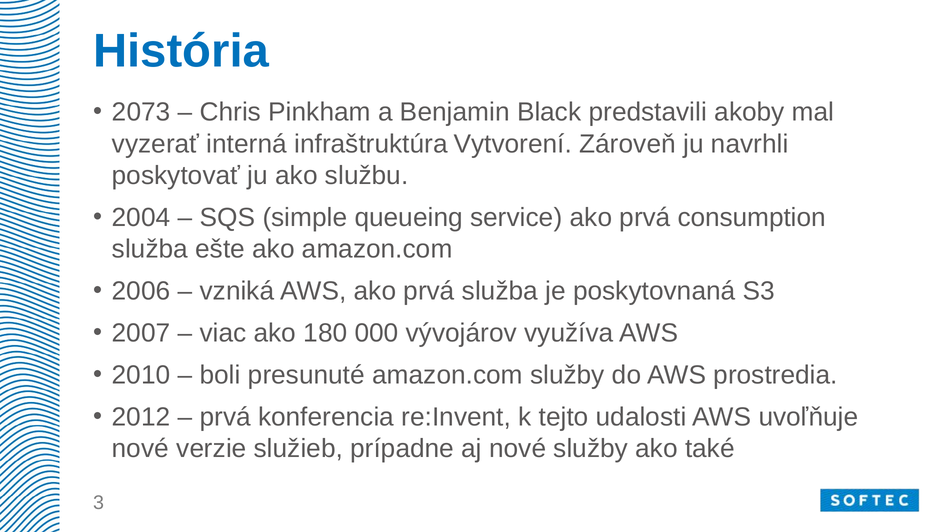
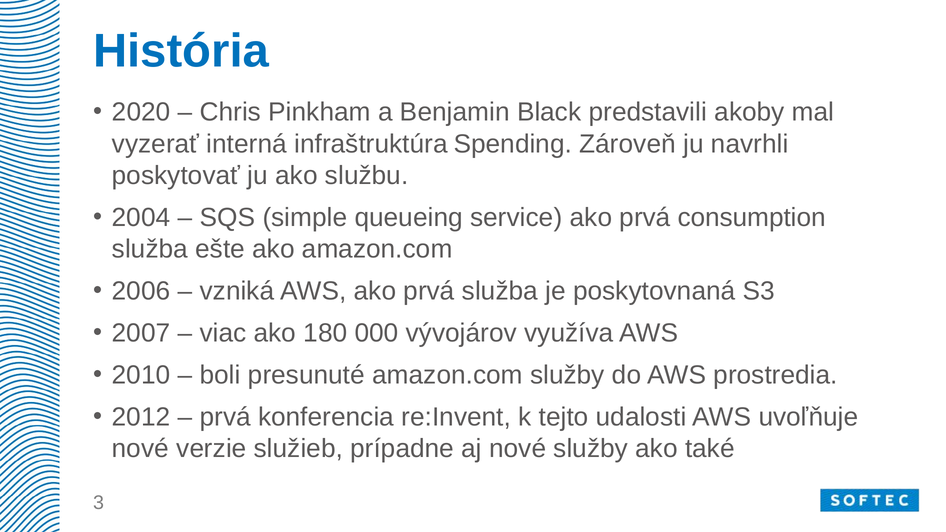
2073: 2073 -> 2020 (141, 112)
Vytvorení: Vytvorení -> Spending (513, 144)
